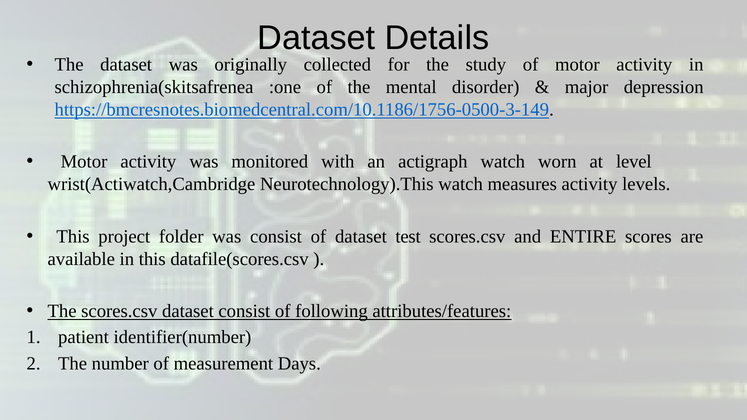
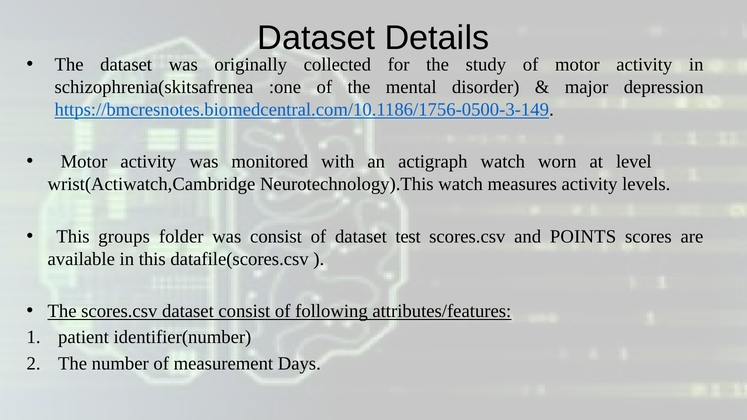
project: project -> groups (124, 237)
ENTIRE: ENTIRE -> POINTS (583, 237)
